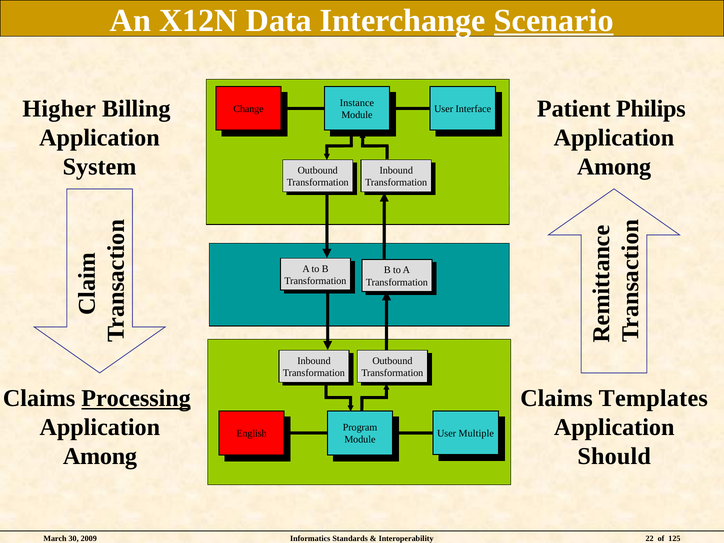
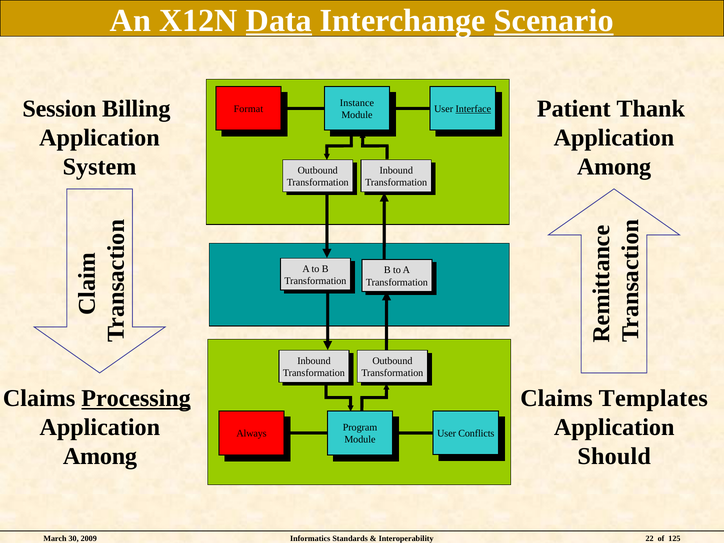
Data underline: none -> present (279, 20)
Higher: Higher -> Session (59, 109)
Philips: Philips -> Thank (651, 109)
Interface underline: none -> present (473, 109)
Change: Change -> Format (248, 109)
Multiple: Multiple -> Conflicts (476, 434)
English: English -> Always (252, 434)
